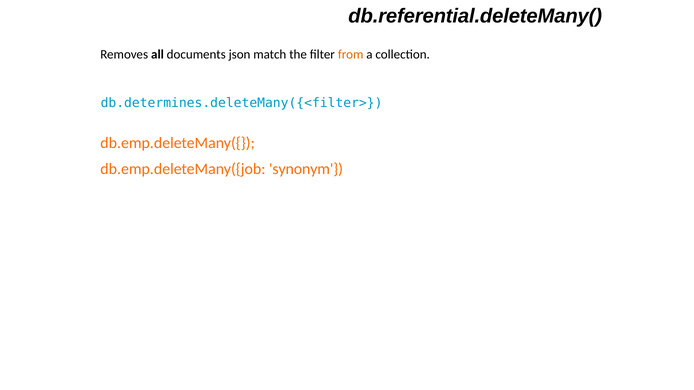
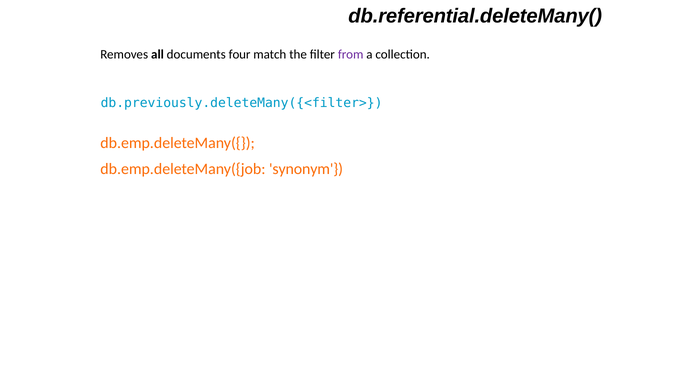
json: json -> four (240, 55)
from colour: orange -> purple (351, 55)
db.determines.deleteMany({<filter>: db.determines.deleteMany({<filter> -> db.previously.deleteMany({<filter> (242, 103)
